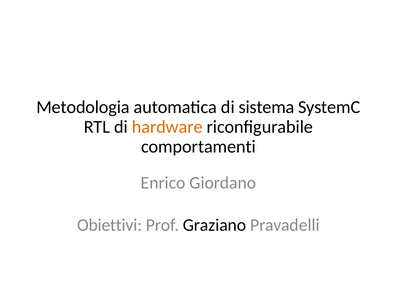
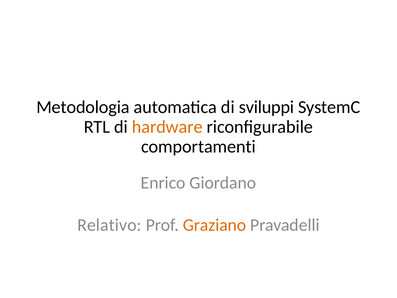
sistema: sistema -> sviluppi (266, 107)
Obiettivi: Obiettivi -> Relativo (109, 225)
Graziano colour: black -> orange (215, 225)
